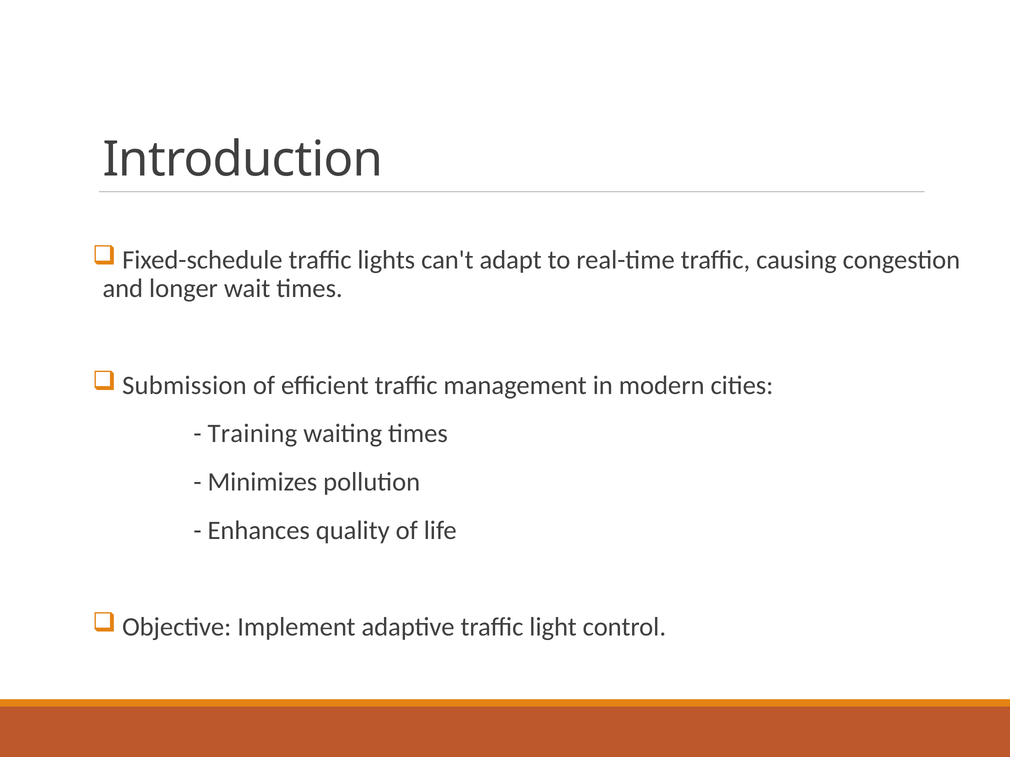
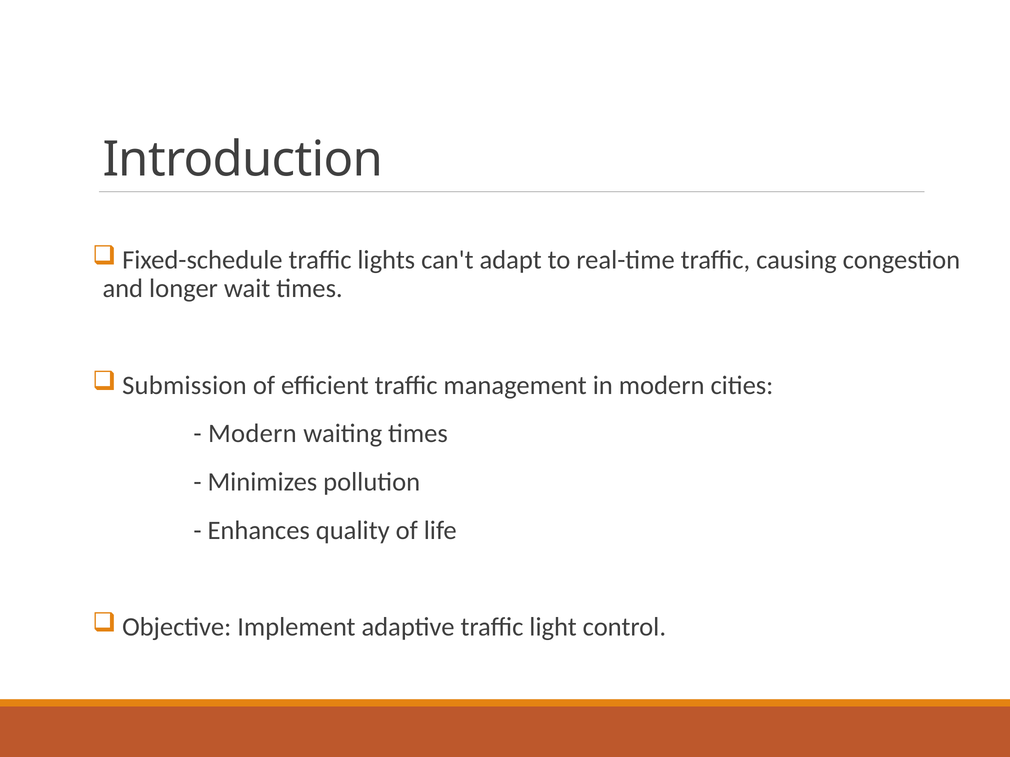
Training: Training -> Modern (252, 434)
